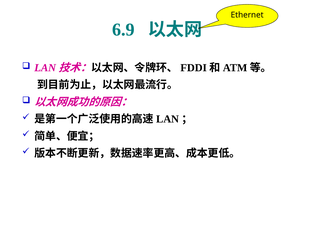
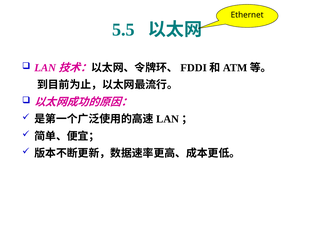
6.9: 6.9 -> 5.5 (123, 30)
